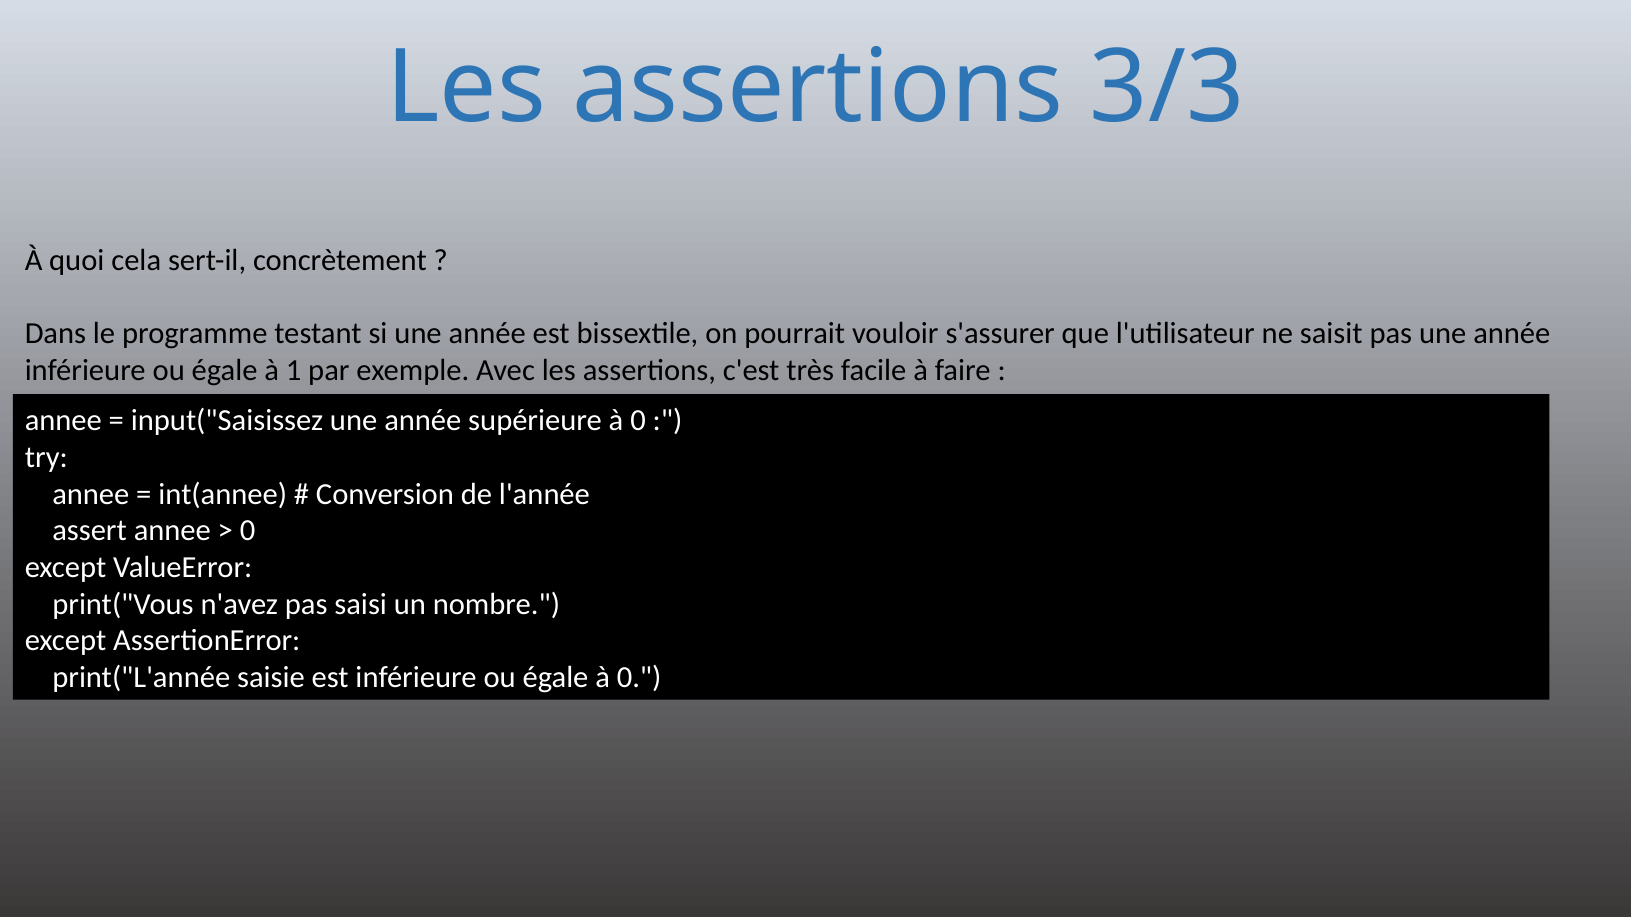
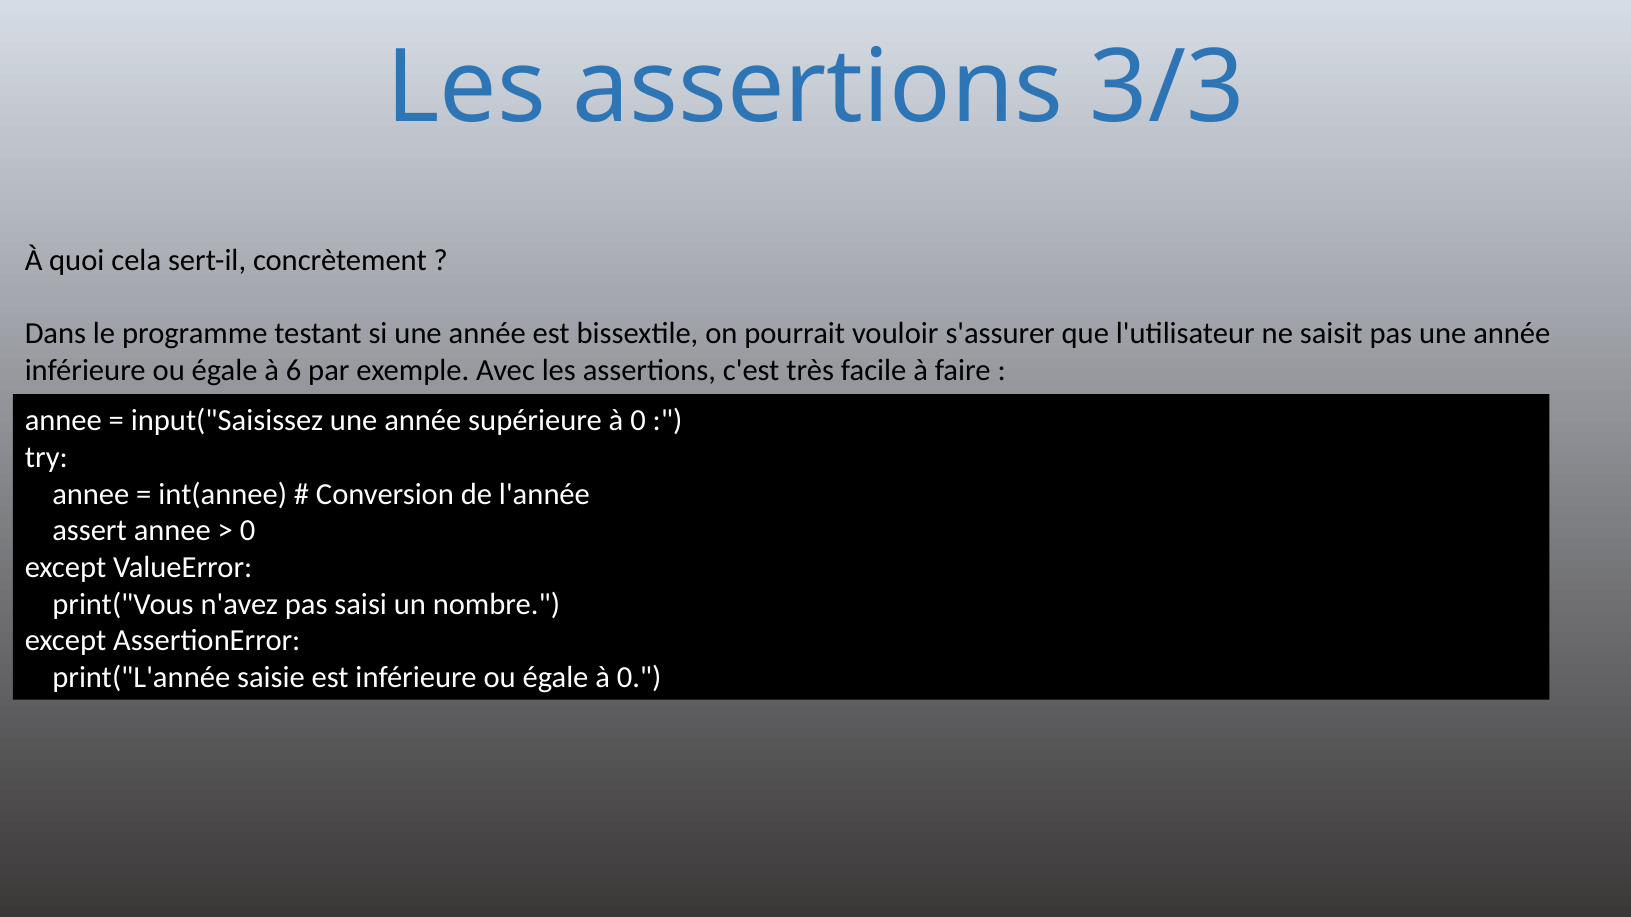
1: 1 -> 6 (294, 370)
